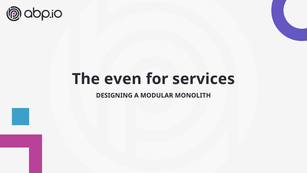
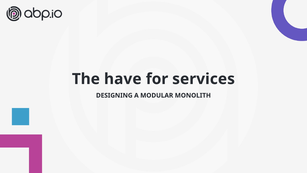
even: even -> have (123, 79)
